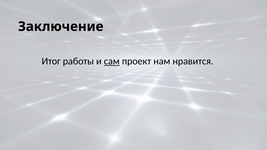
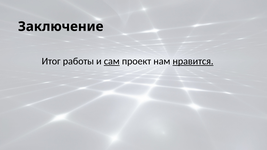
нравится underline: none -> present (193, 61)
